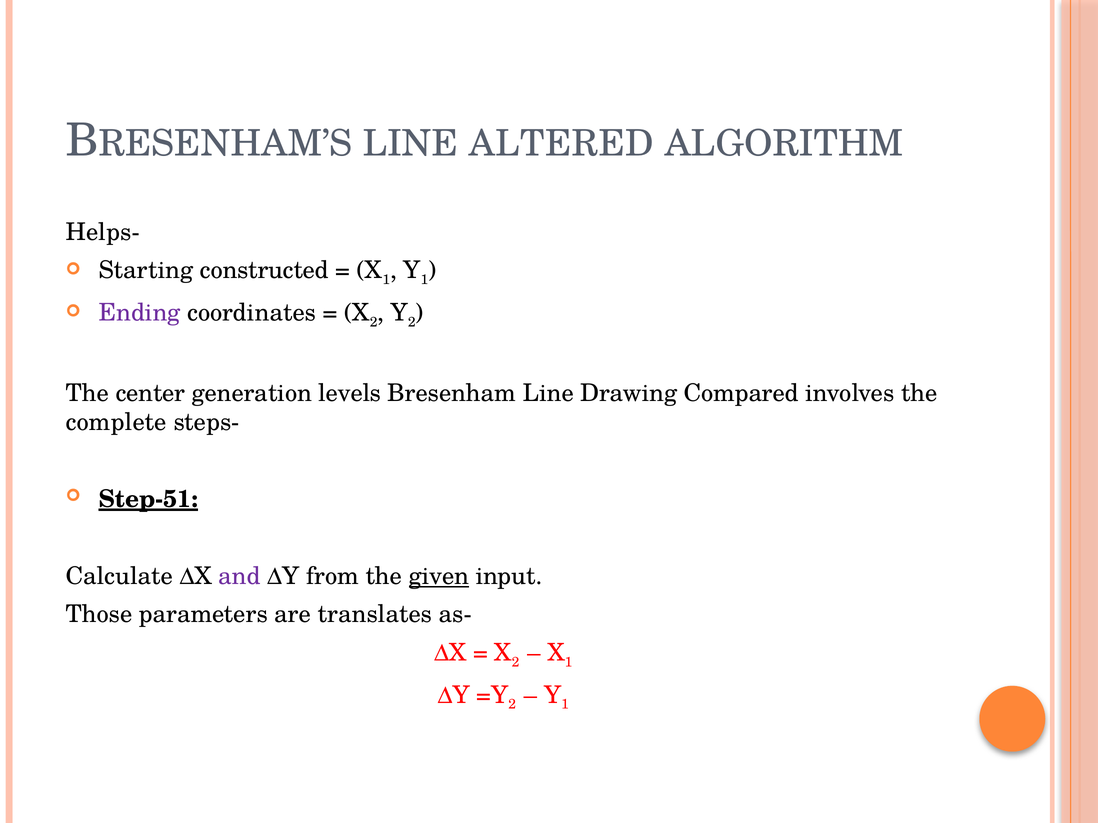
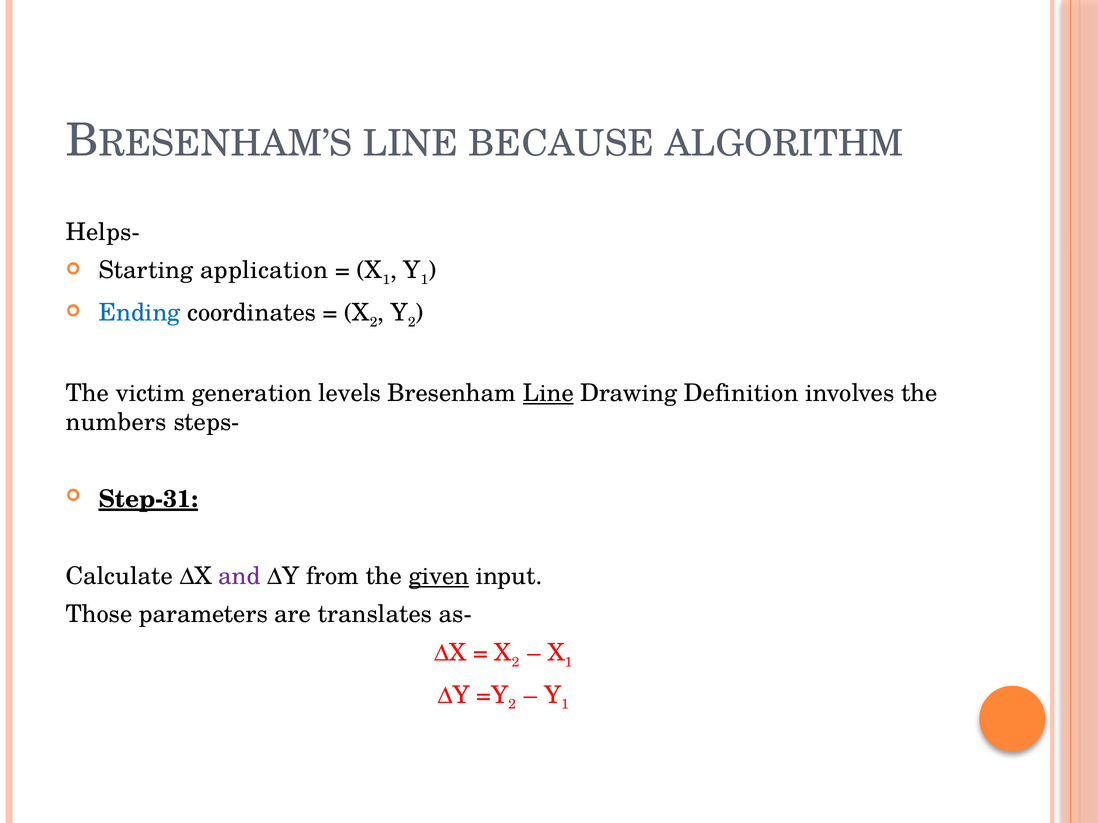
ALTERED: ALTERED -> BECAUSE (561, 144)
constructed: constructed -> application (264, 271)
Ending colour: purple -> blue (140, 313)
center: center -> victim (150, 393)
Line underline: none -> present (548, 393)
Compared: Compared -> Definition (741, 393)
complete: complete -> numbers (116, 423)
Step-51: Step-51 -> Step-31 (148, 500)
